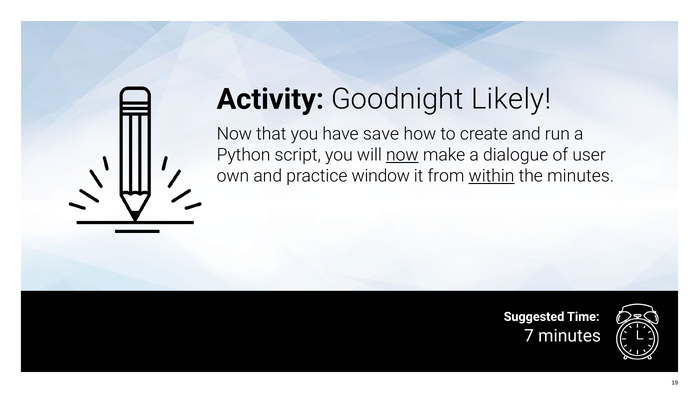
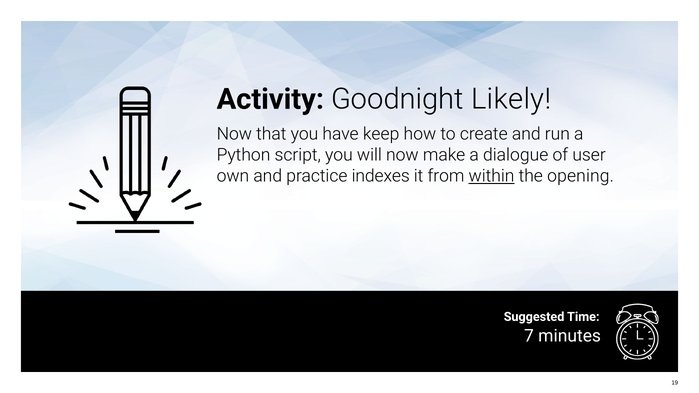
save: save -> keep (381, 134)
now underline: present -> none (402, 155)
window: window -> indexes (381, 176)
the minutes: minutes -> opening (581, 176)
